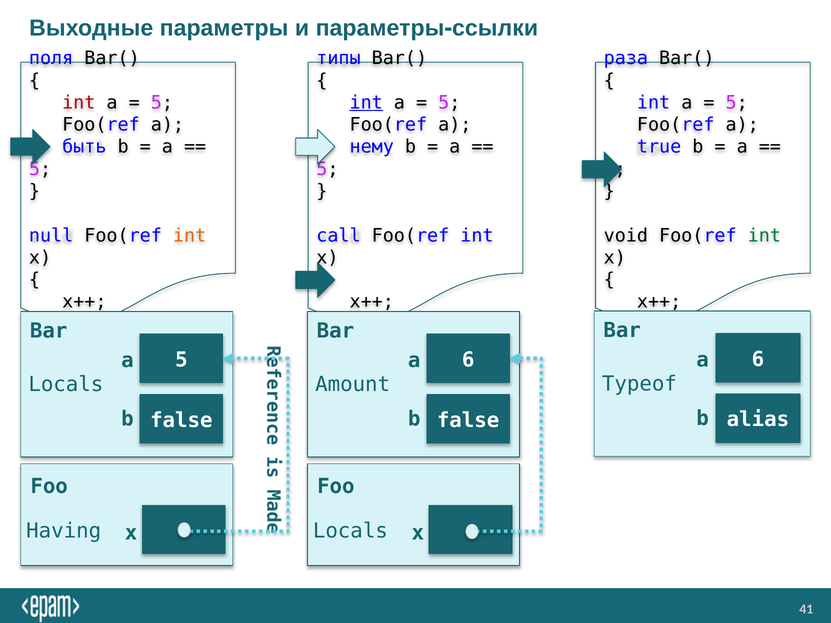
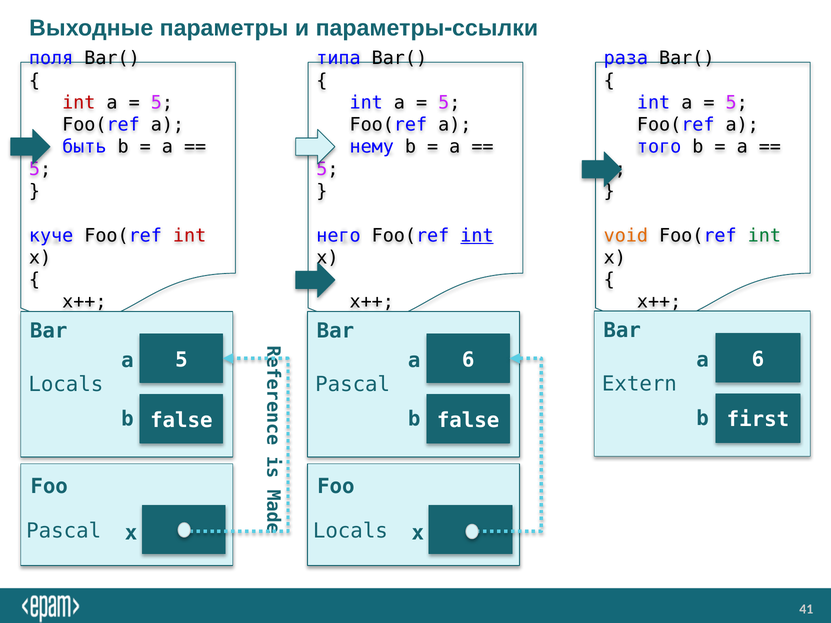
типы: типы -> типа (338, 58)
int underline: present -> none (366, 103)
true: true -> того (659, 147)
null: null -> куче (51, 236)
int colour: orange -> red (190, 236)
call: call -> него (338, 236)
int underline: none -> present (477, 236)
void colour: black -> orange (626, 236)
Typeof: Typeof -> Extern (639, 384)
Amount: Amount -> Pascal (353, 385)
alias: alias -> first (758, 420)
Having: Having -> Pascal (64, 531)
